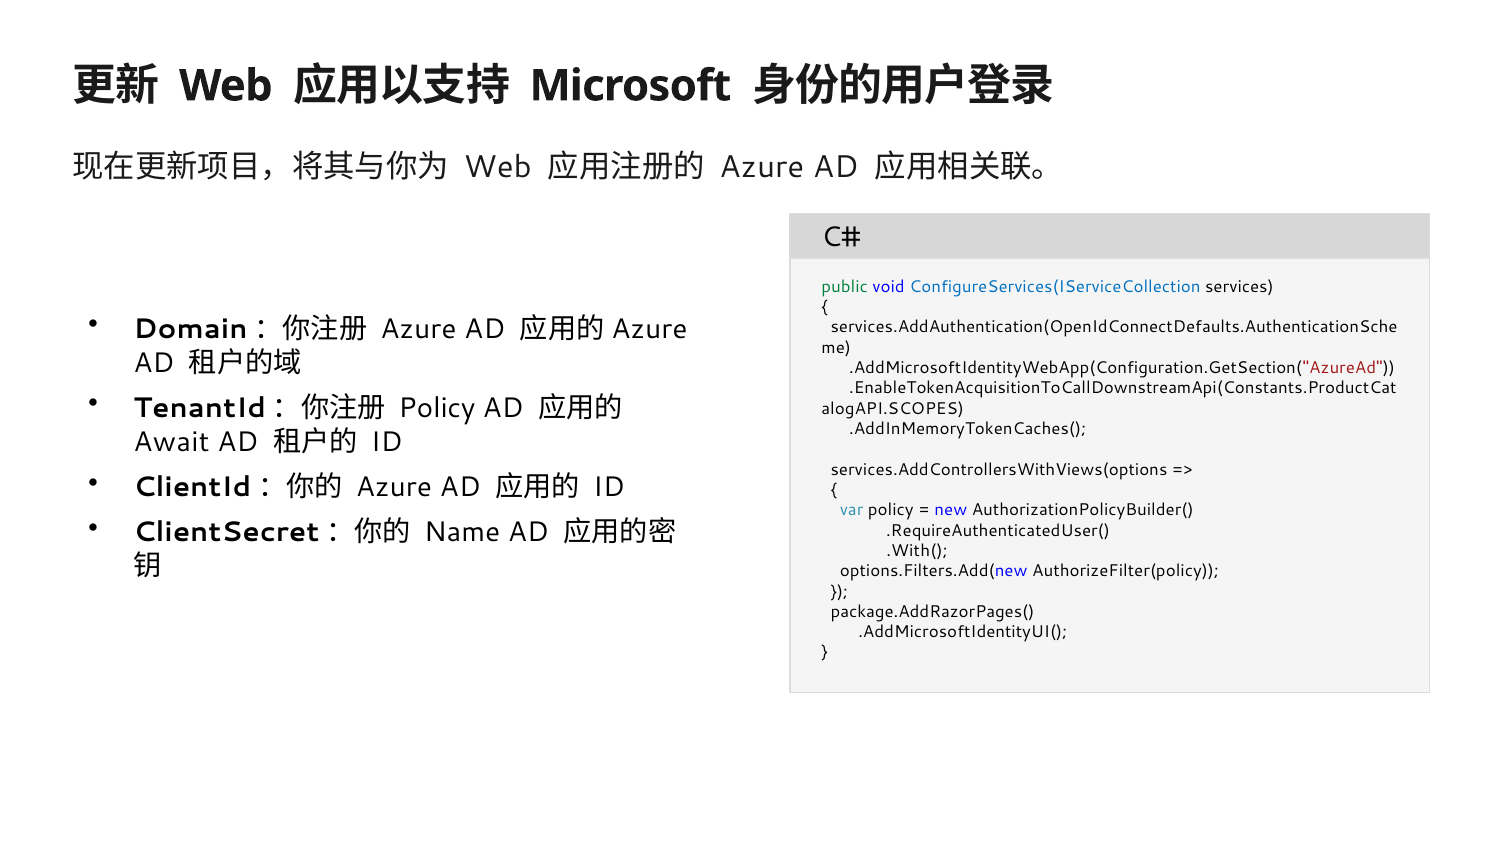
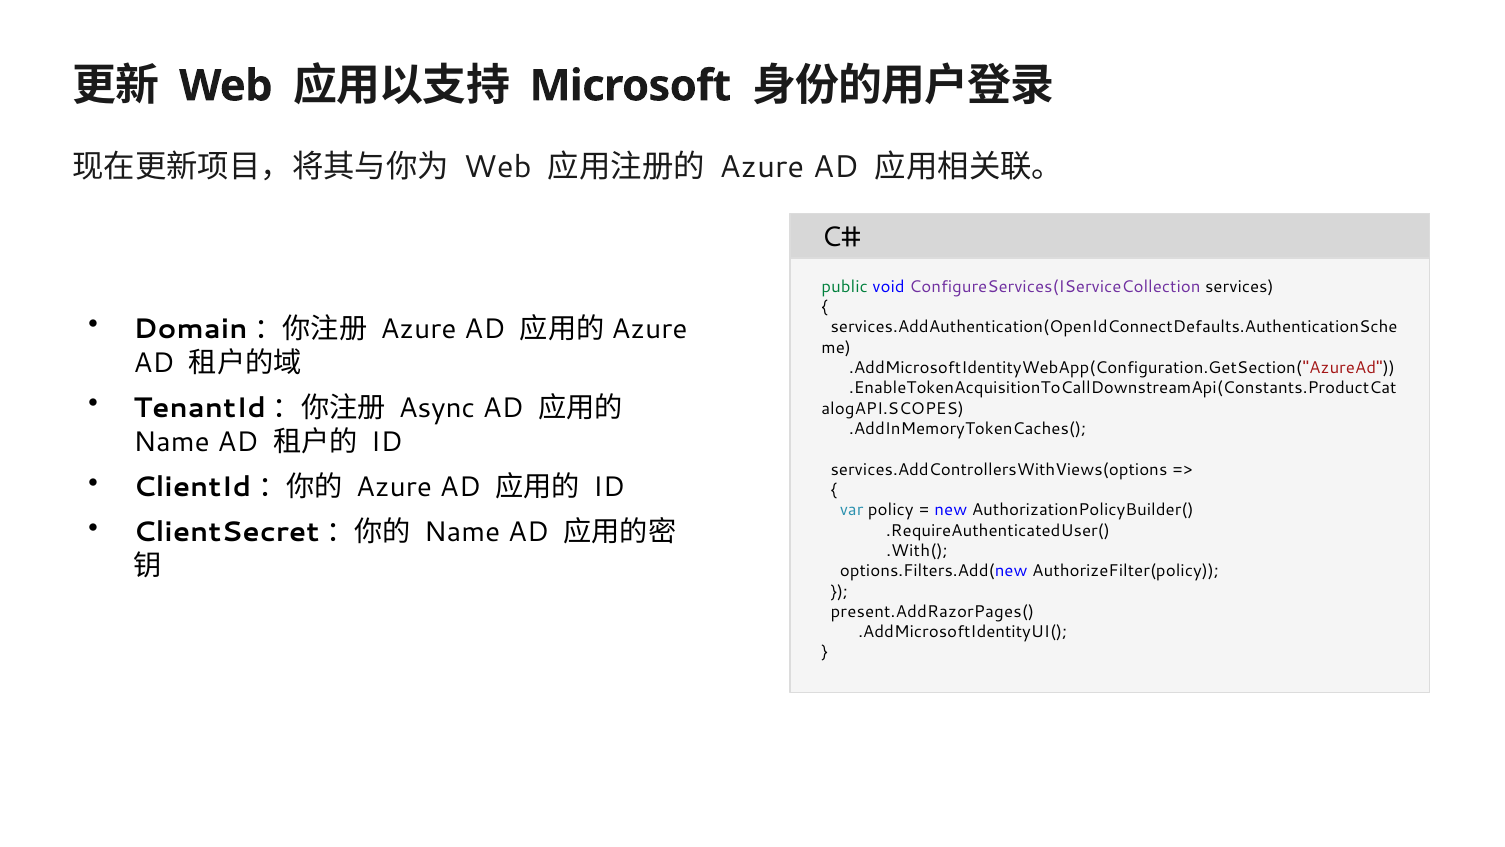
ConfigureServices(IServiceCollection colour: blue -> purple (1055, 287)
Policy: Policy -> Async (437, 408)
Await: Await -> Name (172, 442)
package.AddRazorPages(: package.AddRazorPages( -> present.AddRazorPages( (932, 611)
